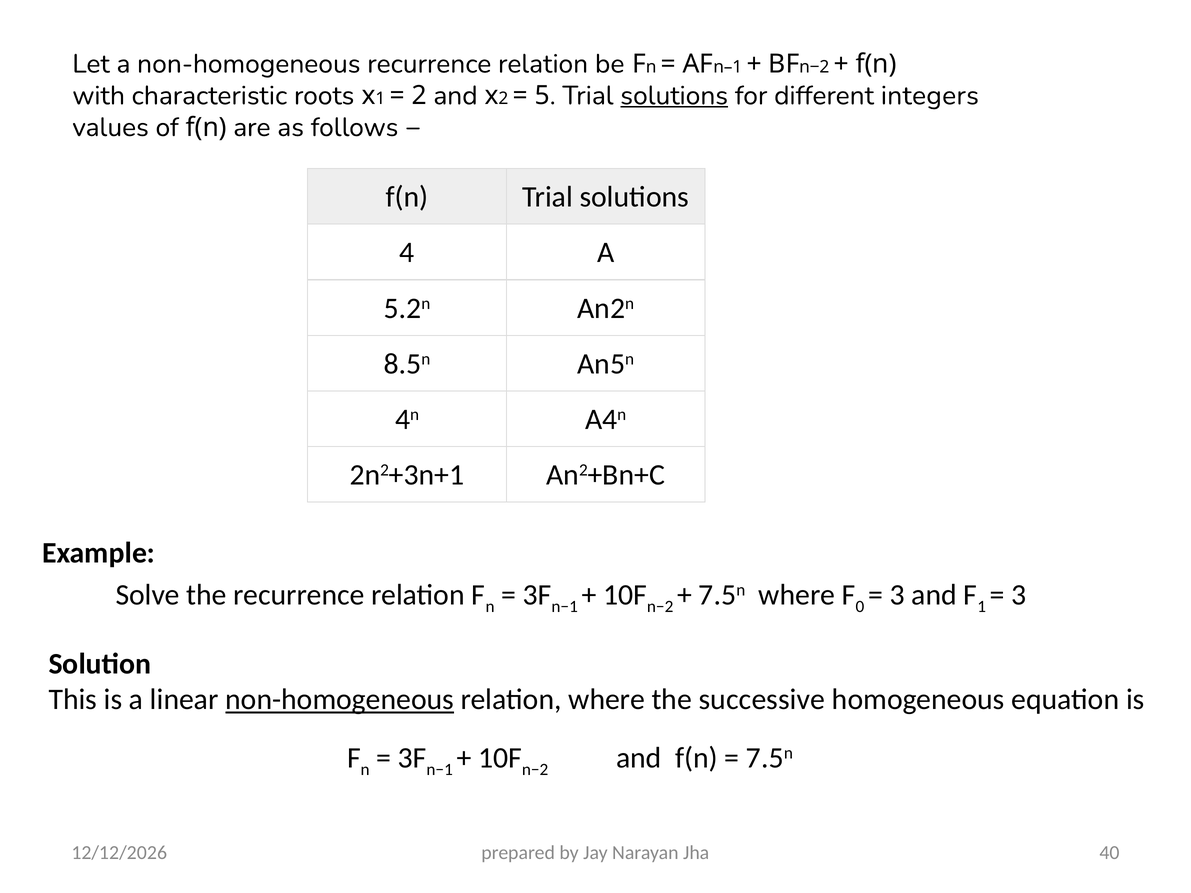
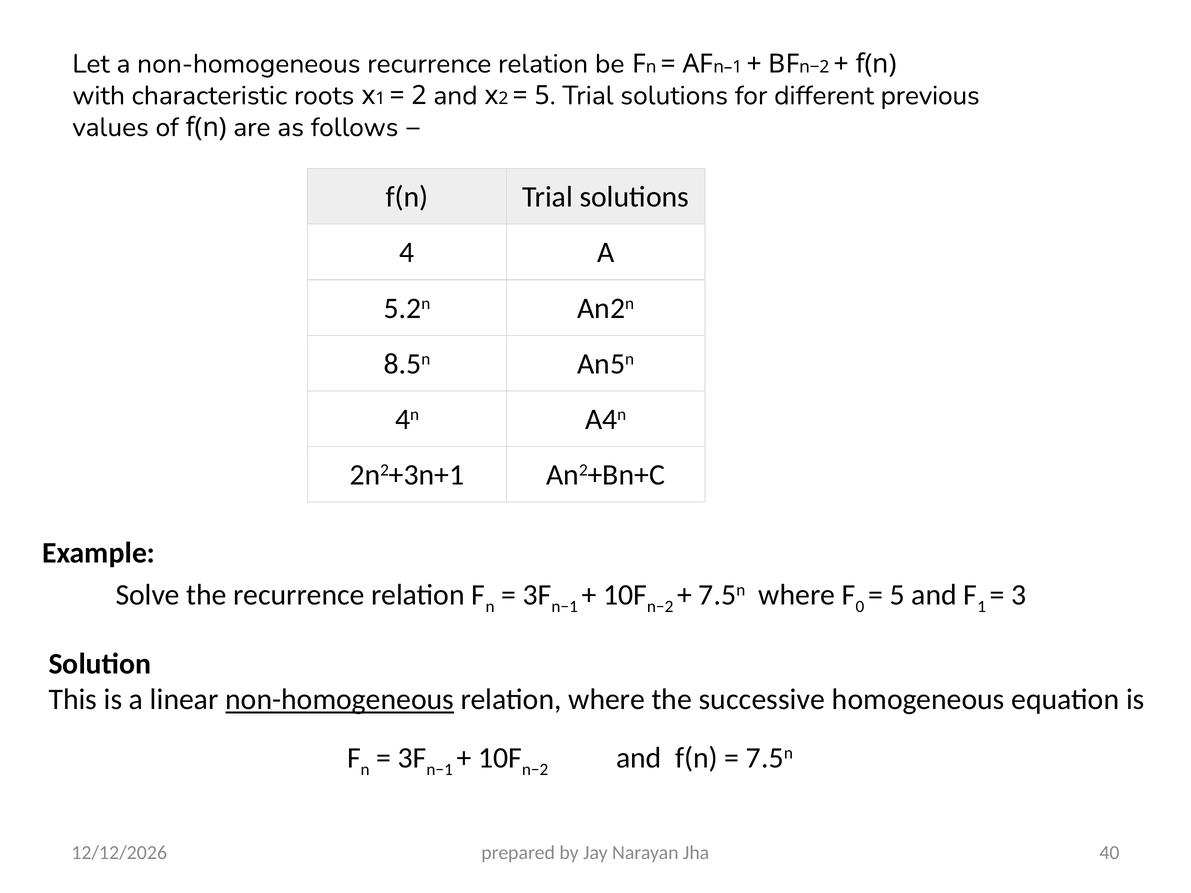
solutions underline: present -> none (674, 96)
integers: integers -> previous (930, 96)
3: 3 -> 5 (897, 595)
